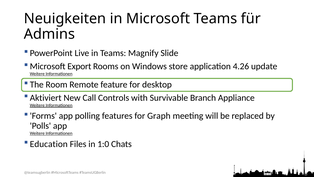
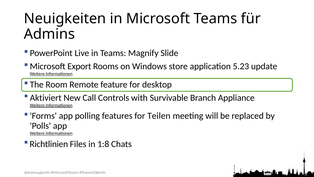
4.26: 4.26 -> 5.23 (241, 66)
Graph: Graph -> Teilen (159, 116)
Education: Education -> Richtlinien (49, 144)
1:0: 1:0 -> 1:8 (103, 144)
